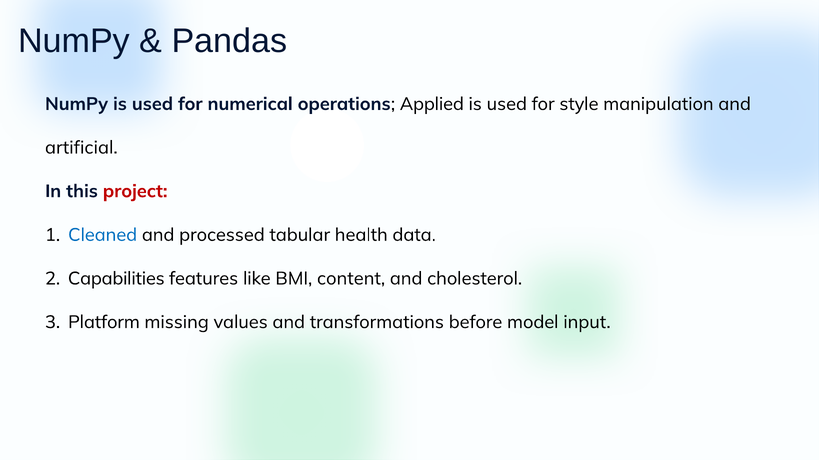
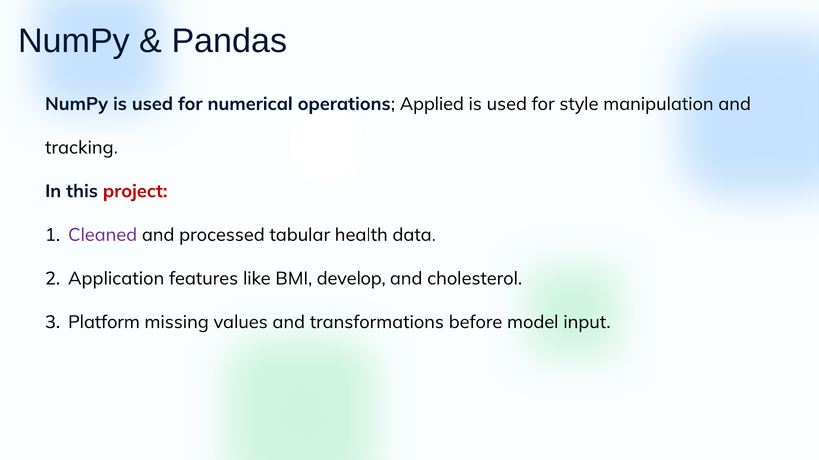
artificial: artificial -> tracking (81, 148)
Cleaned colour: blue -> purple (103, 235)
Capabilities: Capabilities -> Application (116, 279)
content: content -> develop (351, 279)
